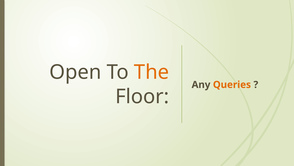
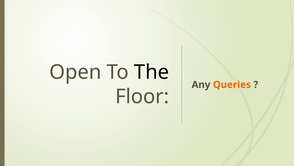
The colour: orange -> black (152, 72)
